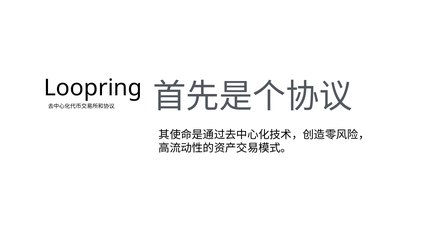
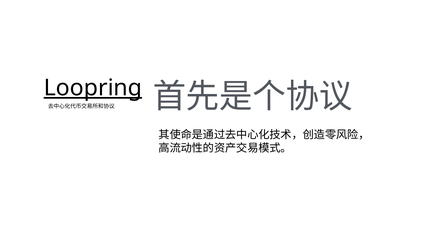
Loopring underline: none -> present (93, 88)
